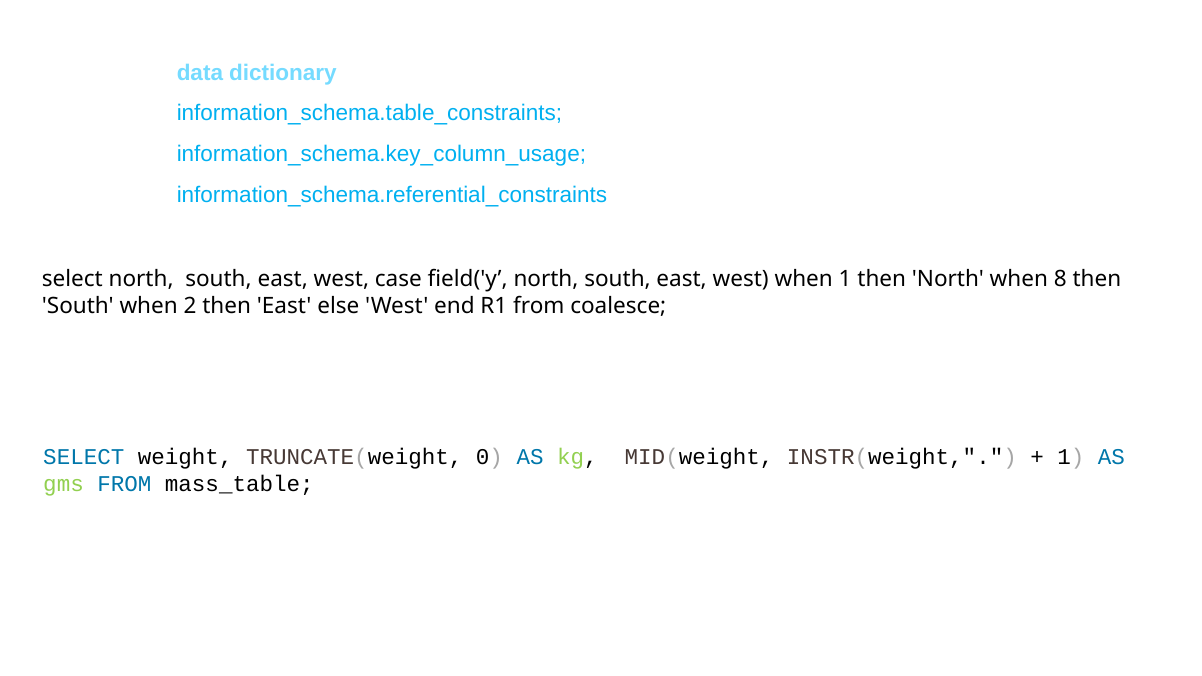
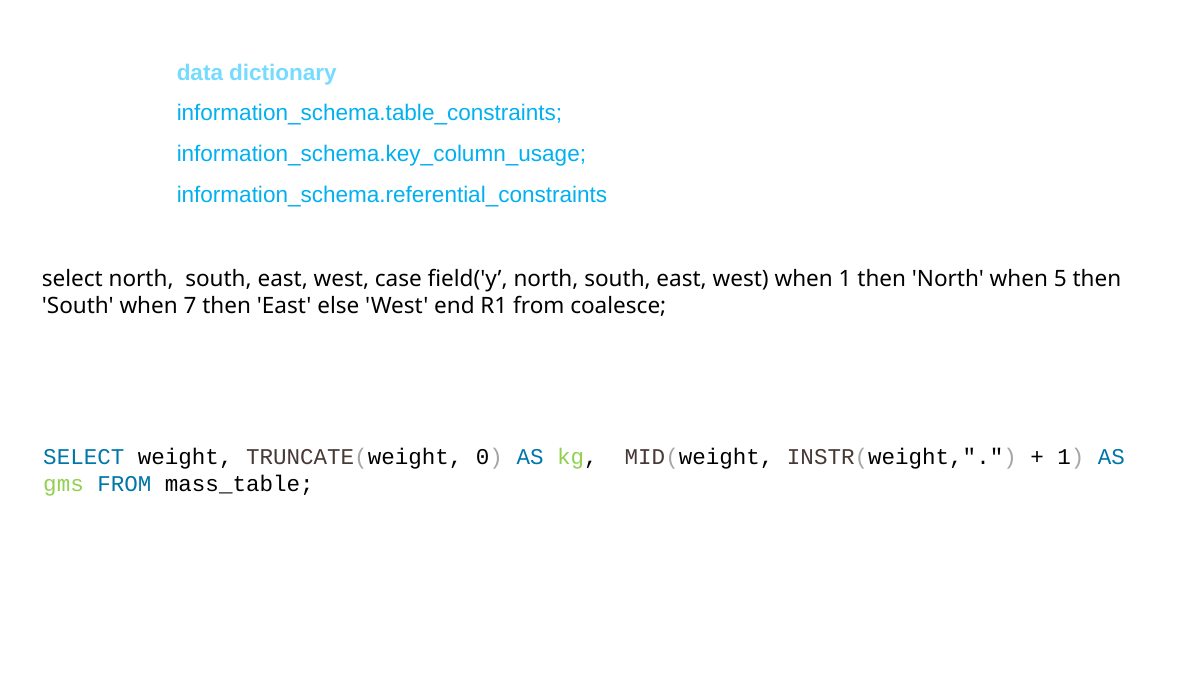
8: 8 -> 5 (1060, 279)
2: 2 -> 7 (190, 307)
